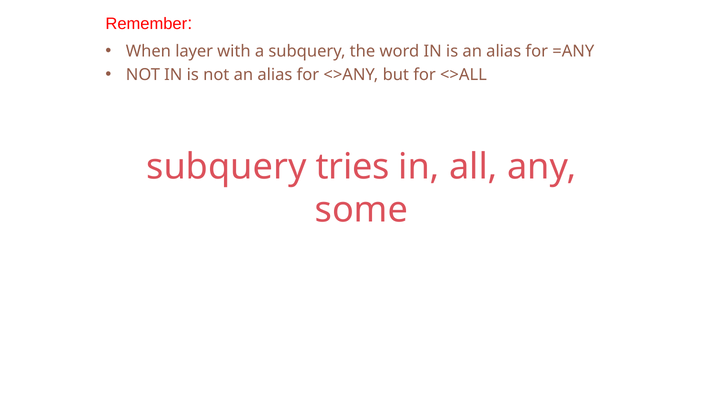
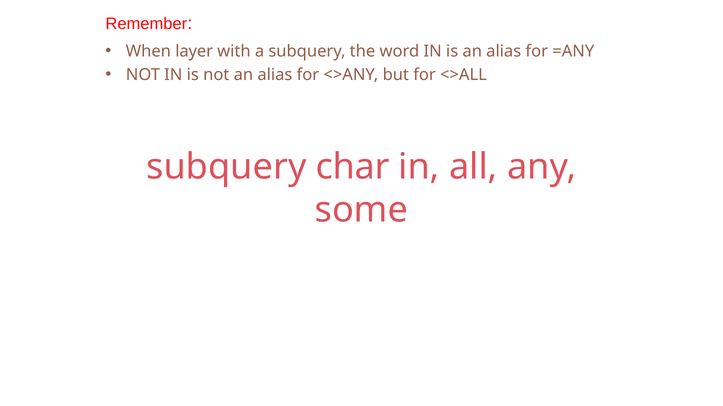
tries: tries -> char (353, 167)
